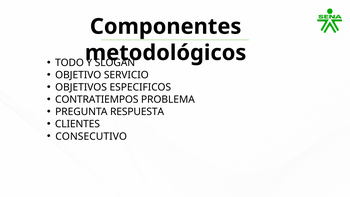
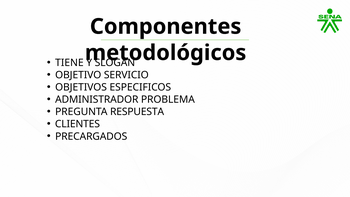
TODO: TODO -> TIENE (69, 63)
CONTRATIEMPOS: CONTRATIEMPOS -> ADMINISTRADOR (97, 100)
CONSECUTIVO: CONSECUTIVO -> PRECARGADOS (91, 136)
